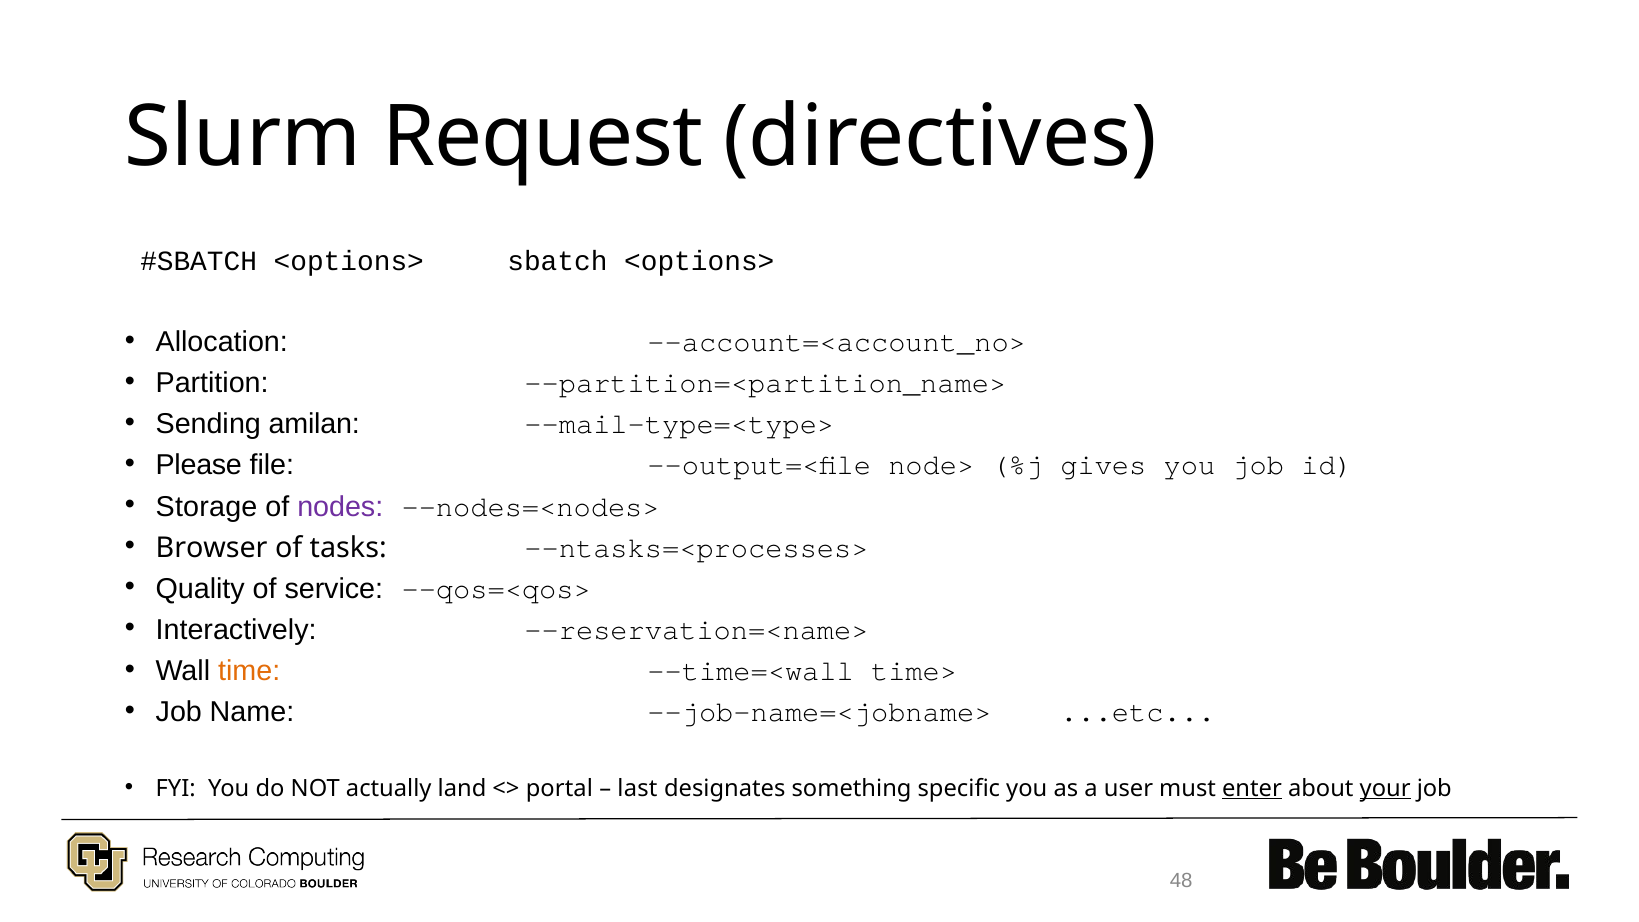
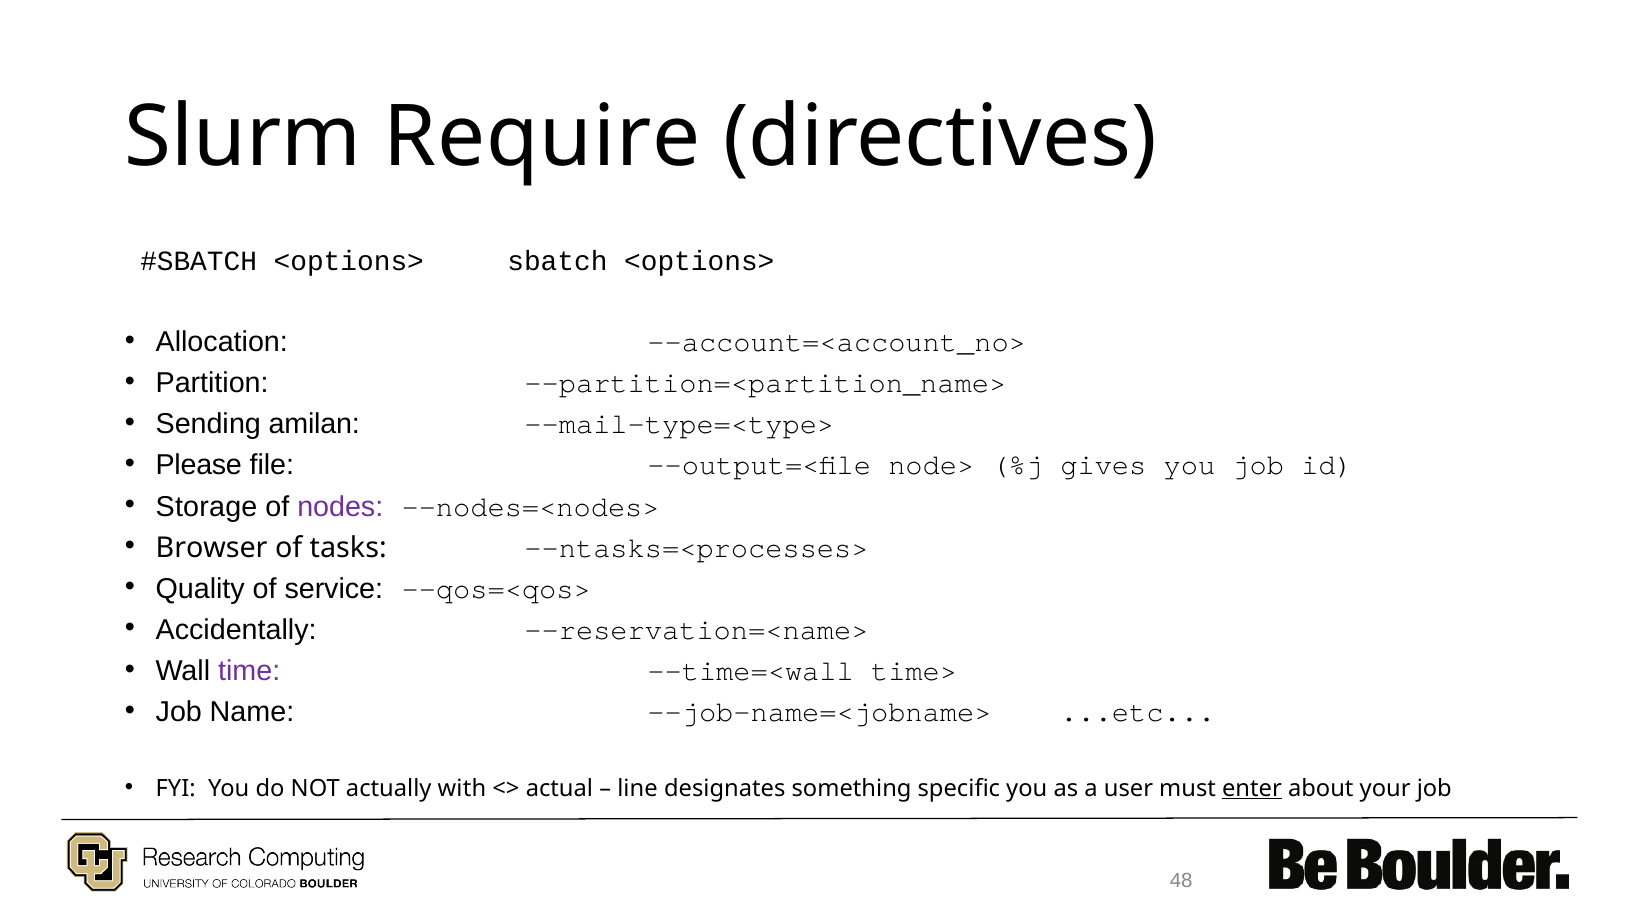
Request: Request -> Require (542, 138)
Interactively: Interactively -> Accidentally (236, 630)
time colour: orange -> purple (249, 671)
land: land -> with (462, 788)
portal: portal -> actual (559, 788)
last: last -> line (638, 788)
your underline: present -> none (1385, 788)
